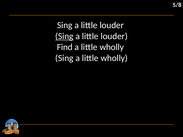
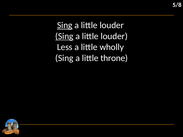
Sing underline: none -> present (65, 25)
Find: Find -> Less (65, 47)
Sing a little wholly: wholly -> throne (114, 58)
